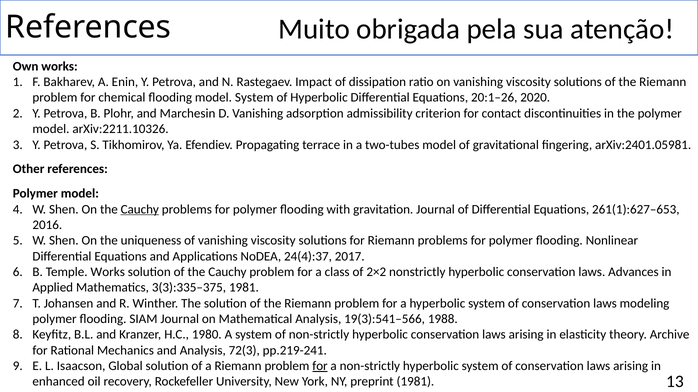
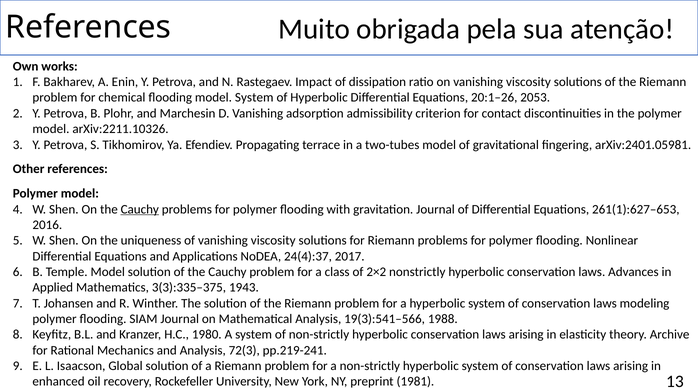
2020: 2020 -> 2053 (535, 98)
Temple Works: Works -> Model (108, 272)
3(3):335–375 1981: 1981 -> 1943 (244, 288)
for underline: present -> none (320, 367)
